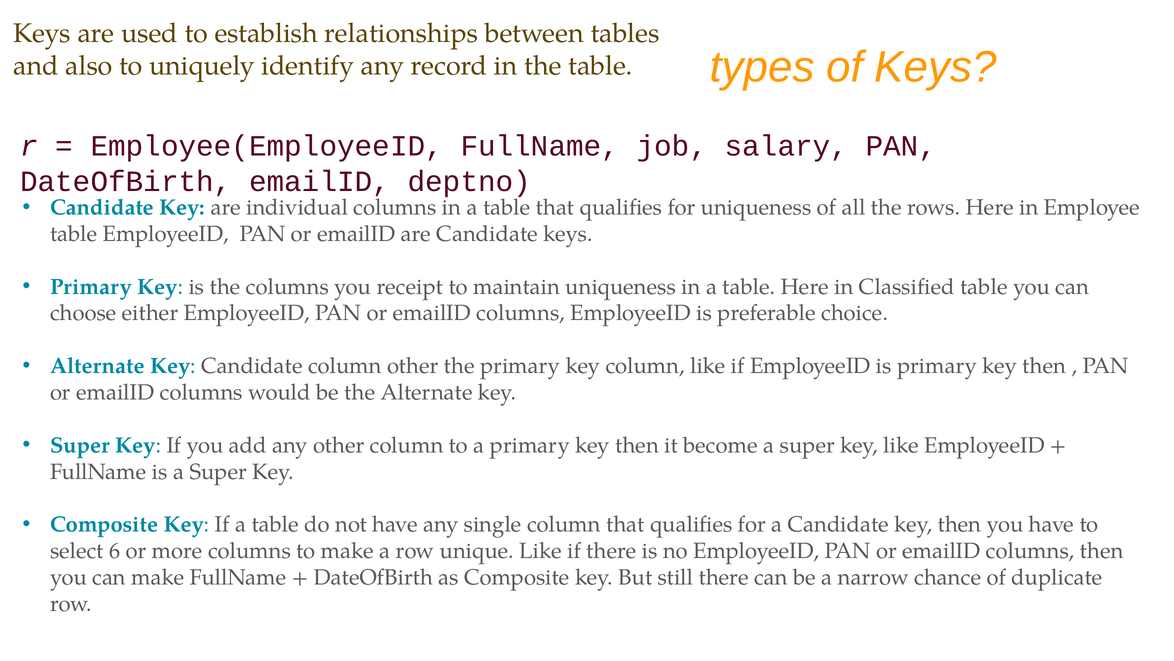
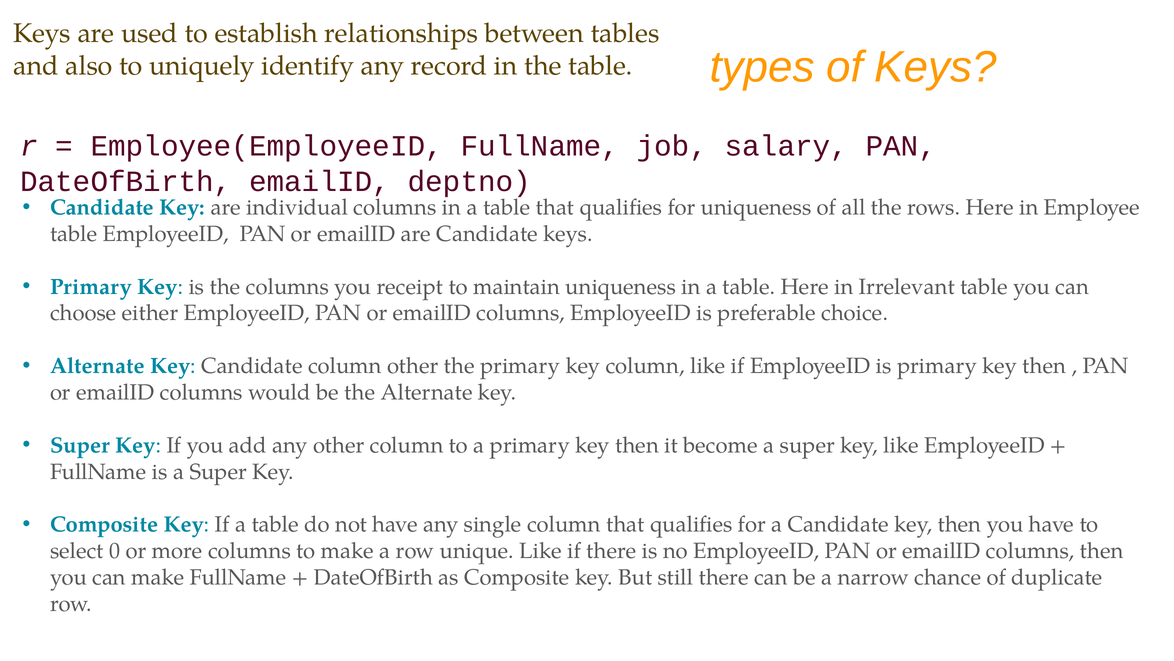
Classified: Classified -> Irrelevant (907, 286)
6: 6 -> 0 (115, 551)
